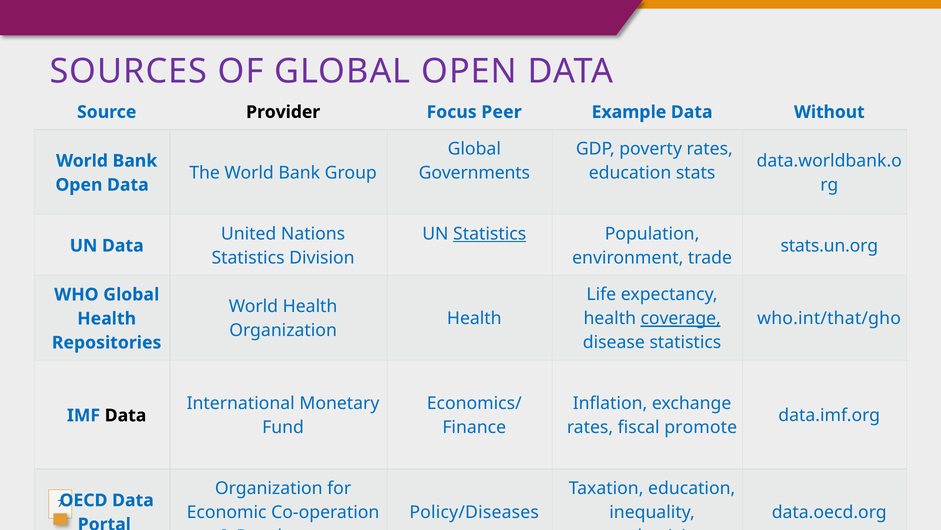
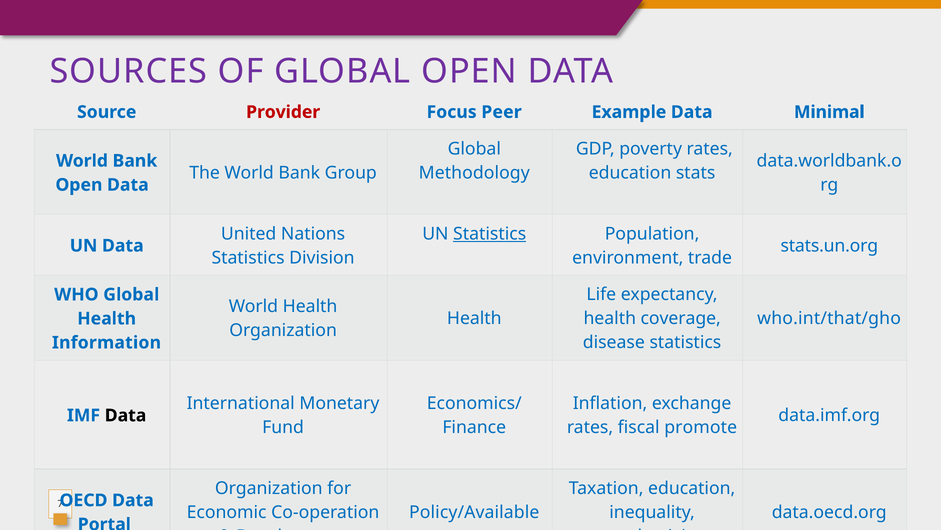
Provider colour: black -> red (283, 112)
Without: Without -> Minimal (829, 112)
Governments: Governments -> Methodology (474, 173)
coverage underline: present -> none (681, 318)
Repositories: Repositories -> Information (107, 342)
Policy/Diseases: Policy/Diseases -> Policy/Available (474, 512)
